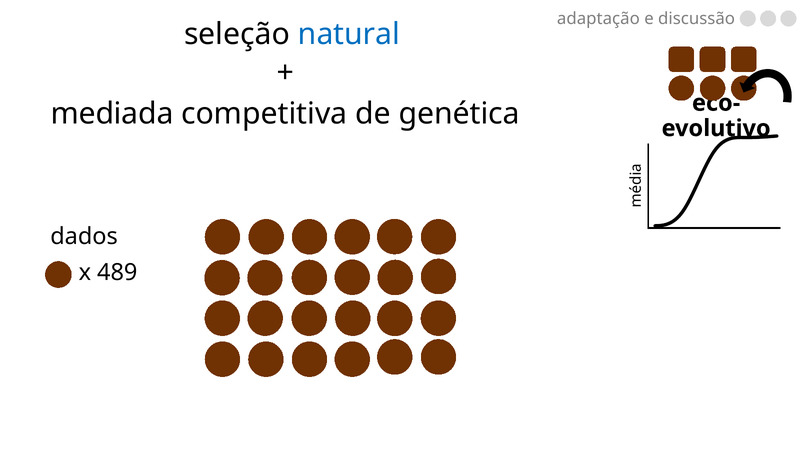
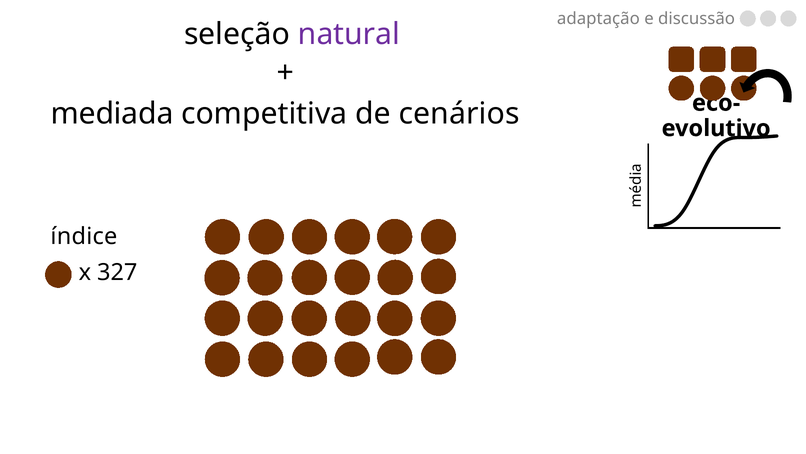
natural colour: blue -> purple (349, 34)
genética: genética -> cenários (459, 114)
dados: dados -> índice (84, 236)
489: 489 -> 327 (117, 272)
